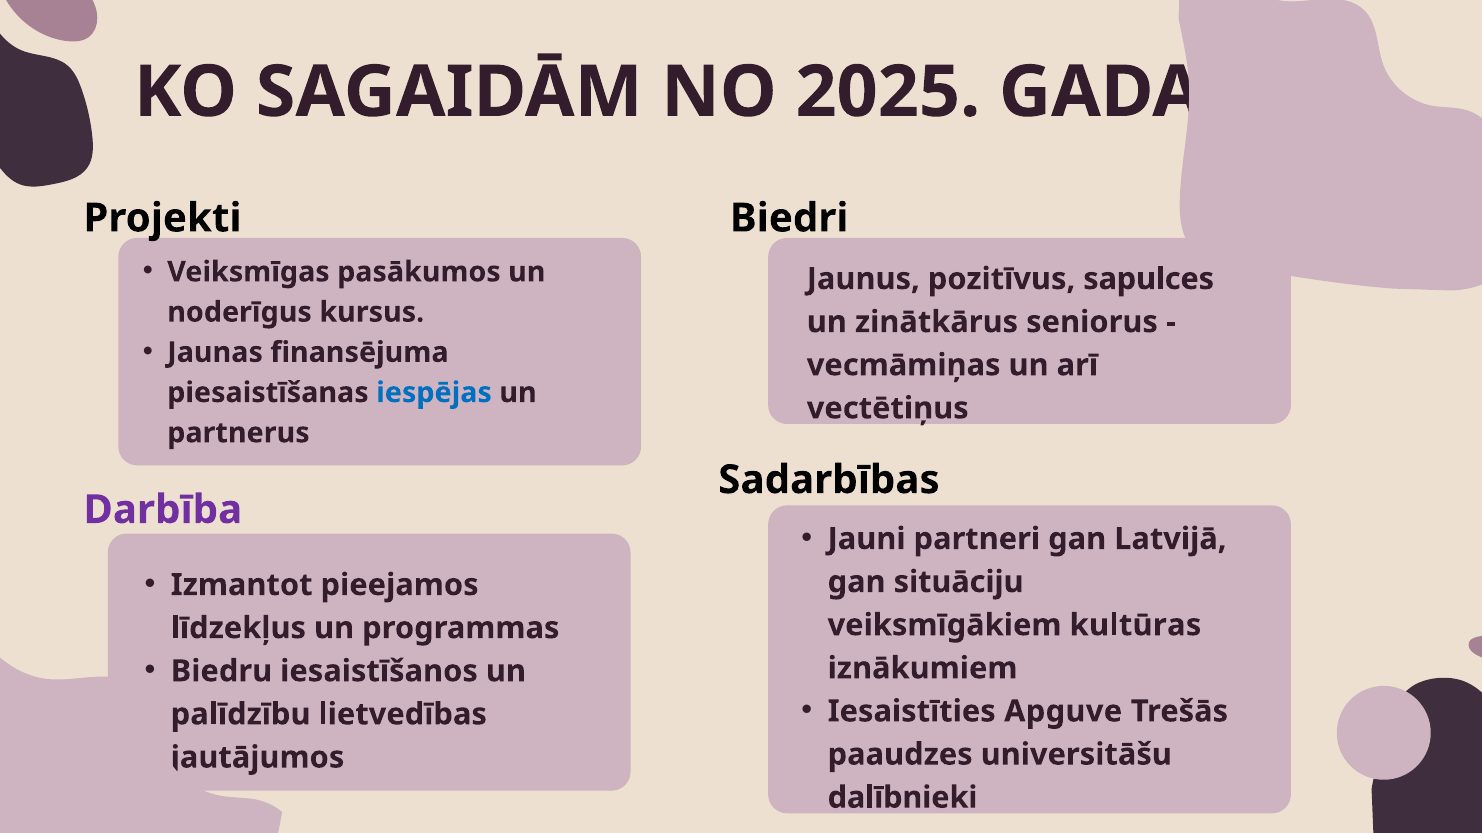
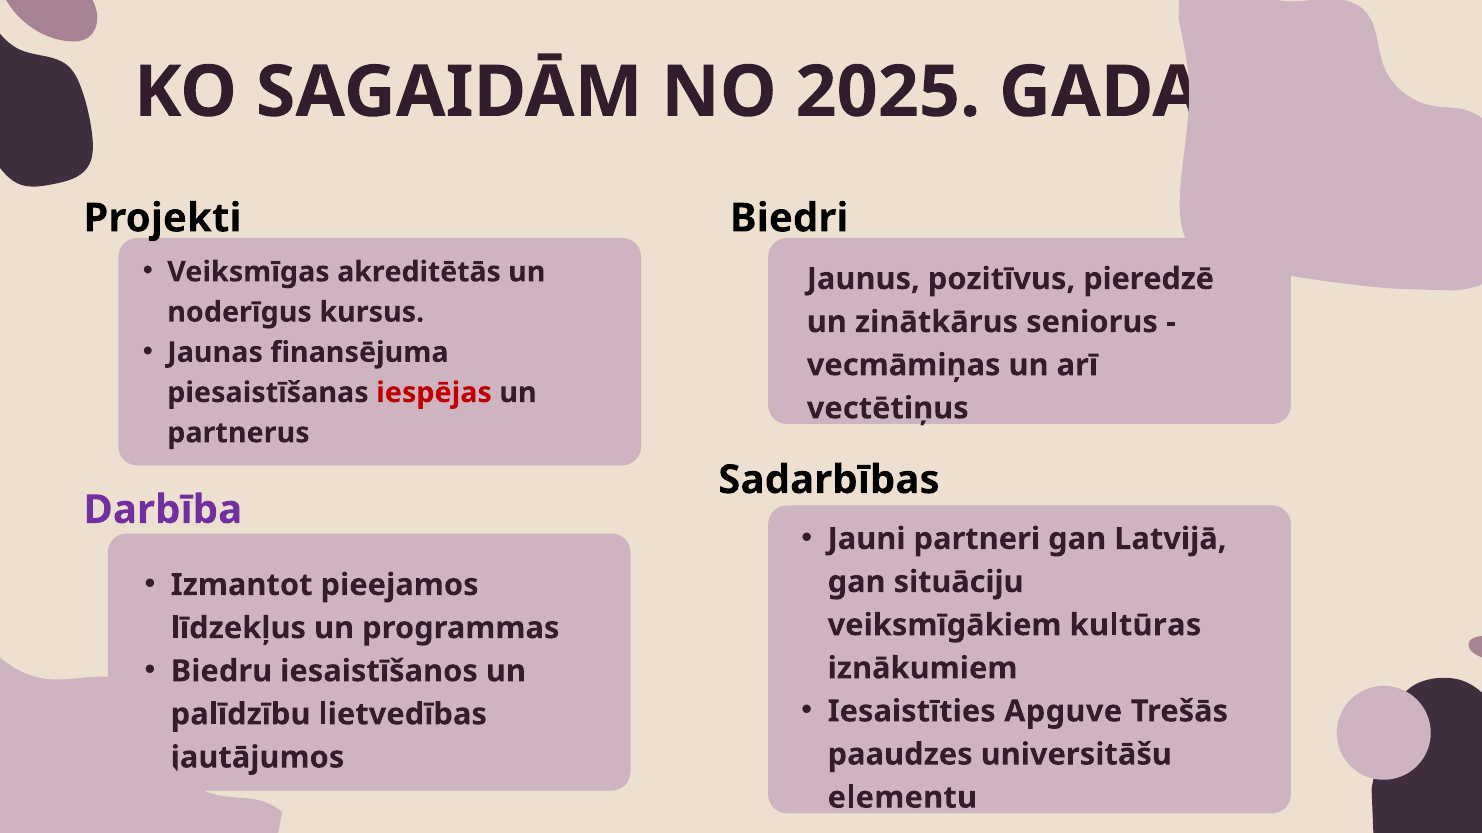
pasākumos: pasākumos -> akreditētās (419, 272)
sapulces: sapulces -> pieredzē (1149, 279)
iespējas colour: blue -> red (434, 393)
dalībnieki: dalībnieki -> elementu (902, 798)
